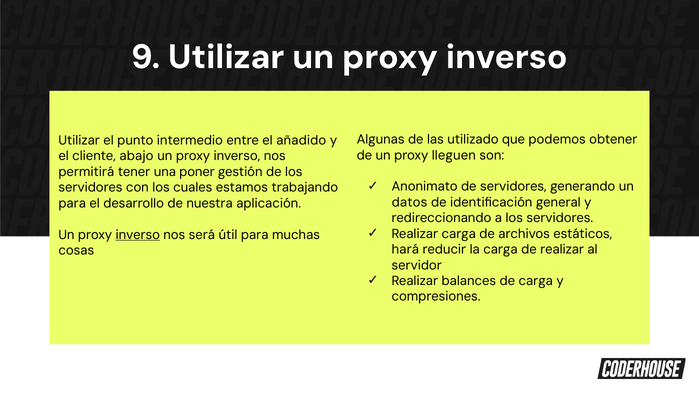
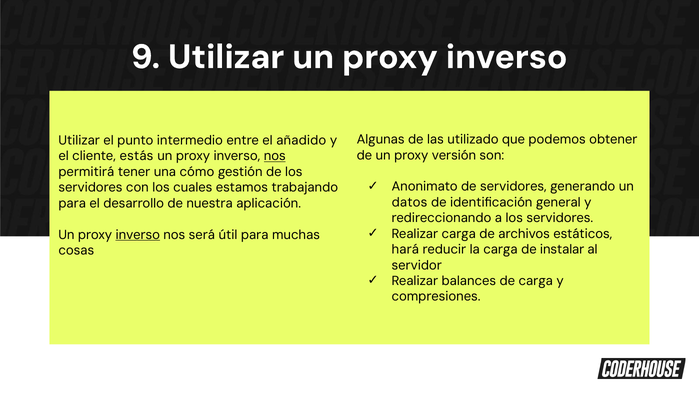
lleguen: lleguen -> versión (454, 155)
abajo: abajo -> estás (136, 156)
nos underline: none -> present (275, 156)
poner: poner -> cómo (197, 172)
de realizar: realizar -> instalar (562, 250)
